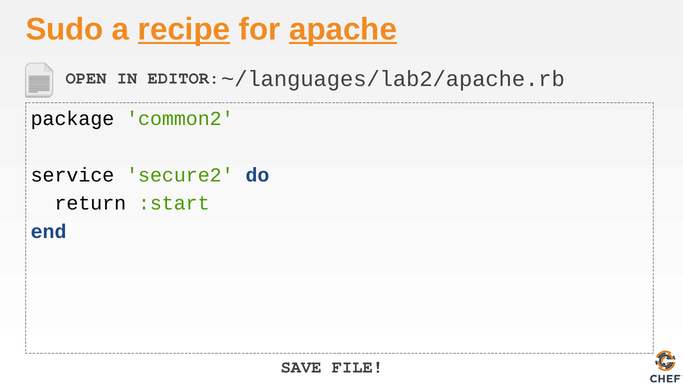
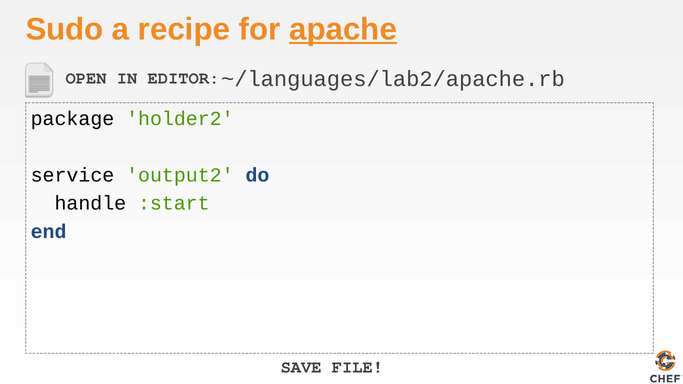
recipe underline: present -> none (184, 30)
common2: common2 -> holder2 (180, 119)
secure2: secure2 -> output2 (180, 175)
return: return -> handle (90, 203)
